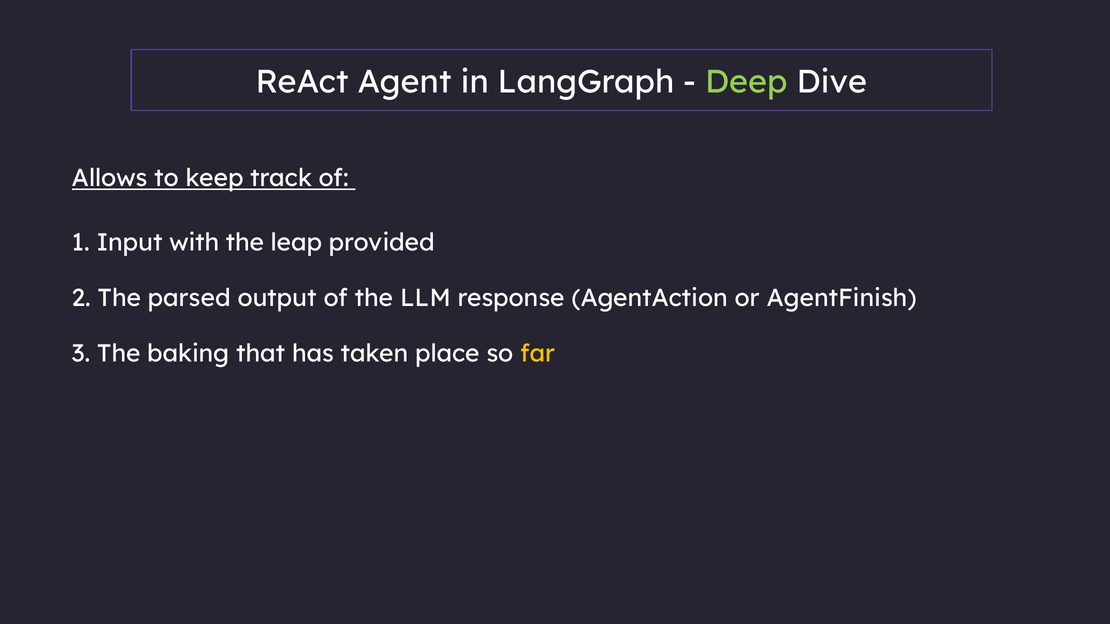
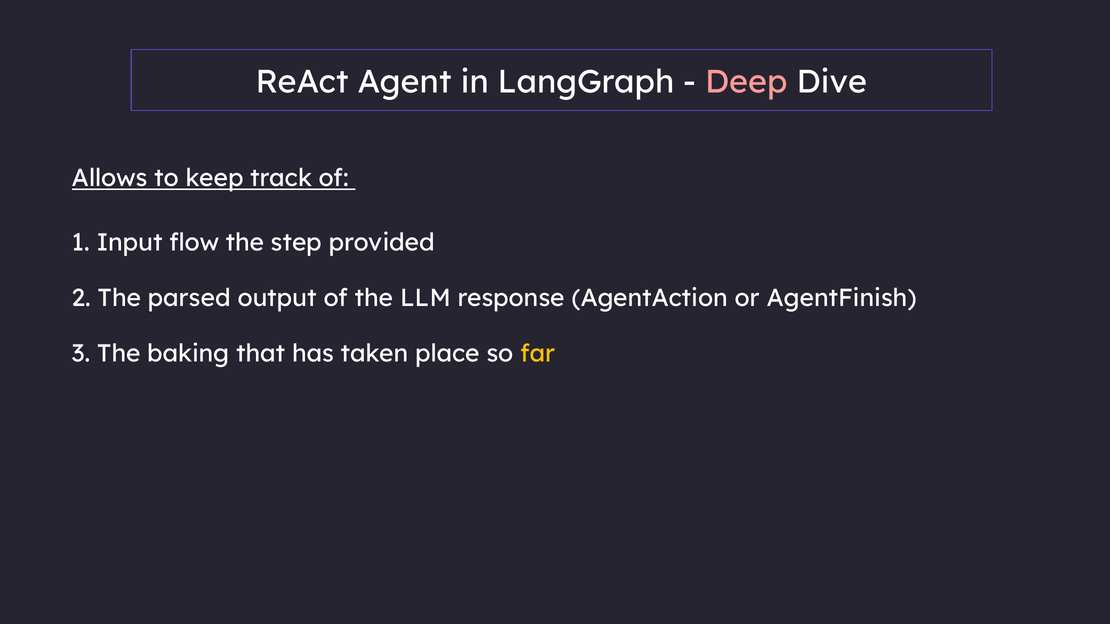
Deep colour: light green -> pink (747, 82)
with: with -> flow (194, 243)
leap: leap -> step (297, 243)
